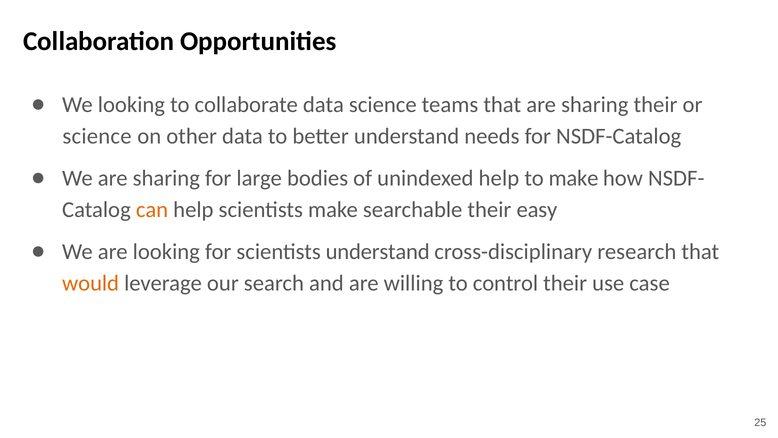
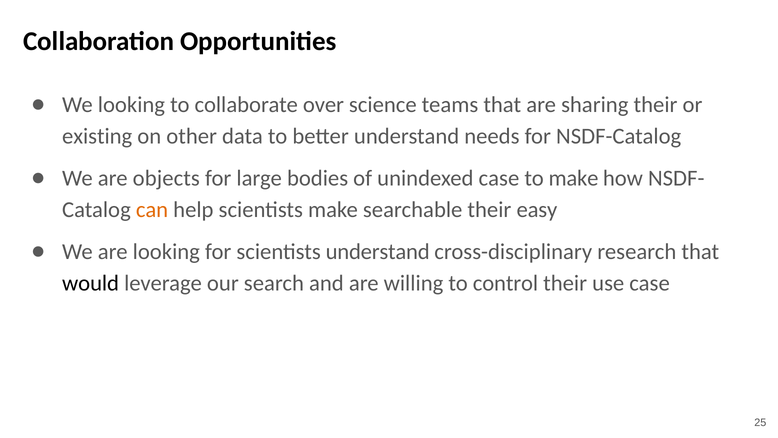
collaborate data: data -> over (323, 105)
science: science -> existing (97, 136)
We are sharing: sharing -> objects (166, 178)
unindexed help: help -> case (499, 178)
would colour: orange -> black (91, 283)
